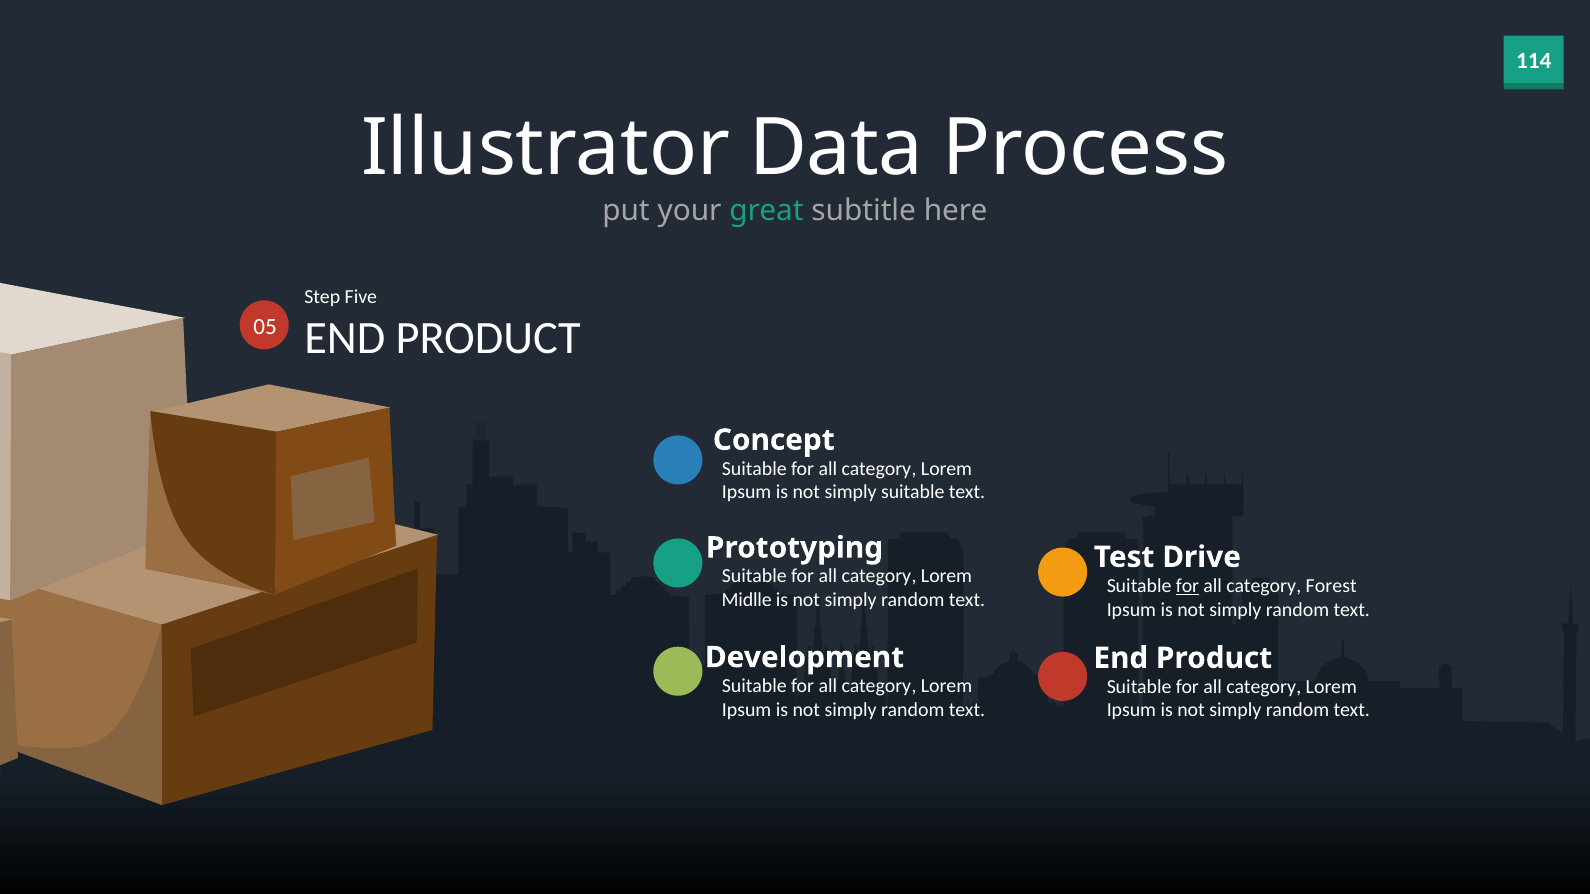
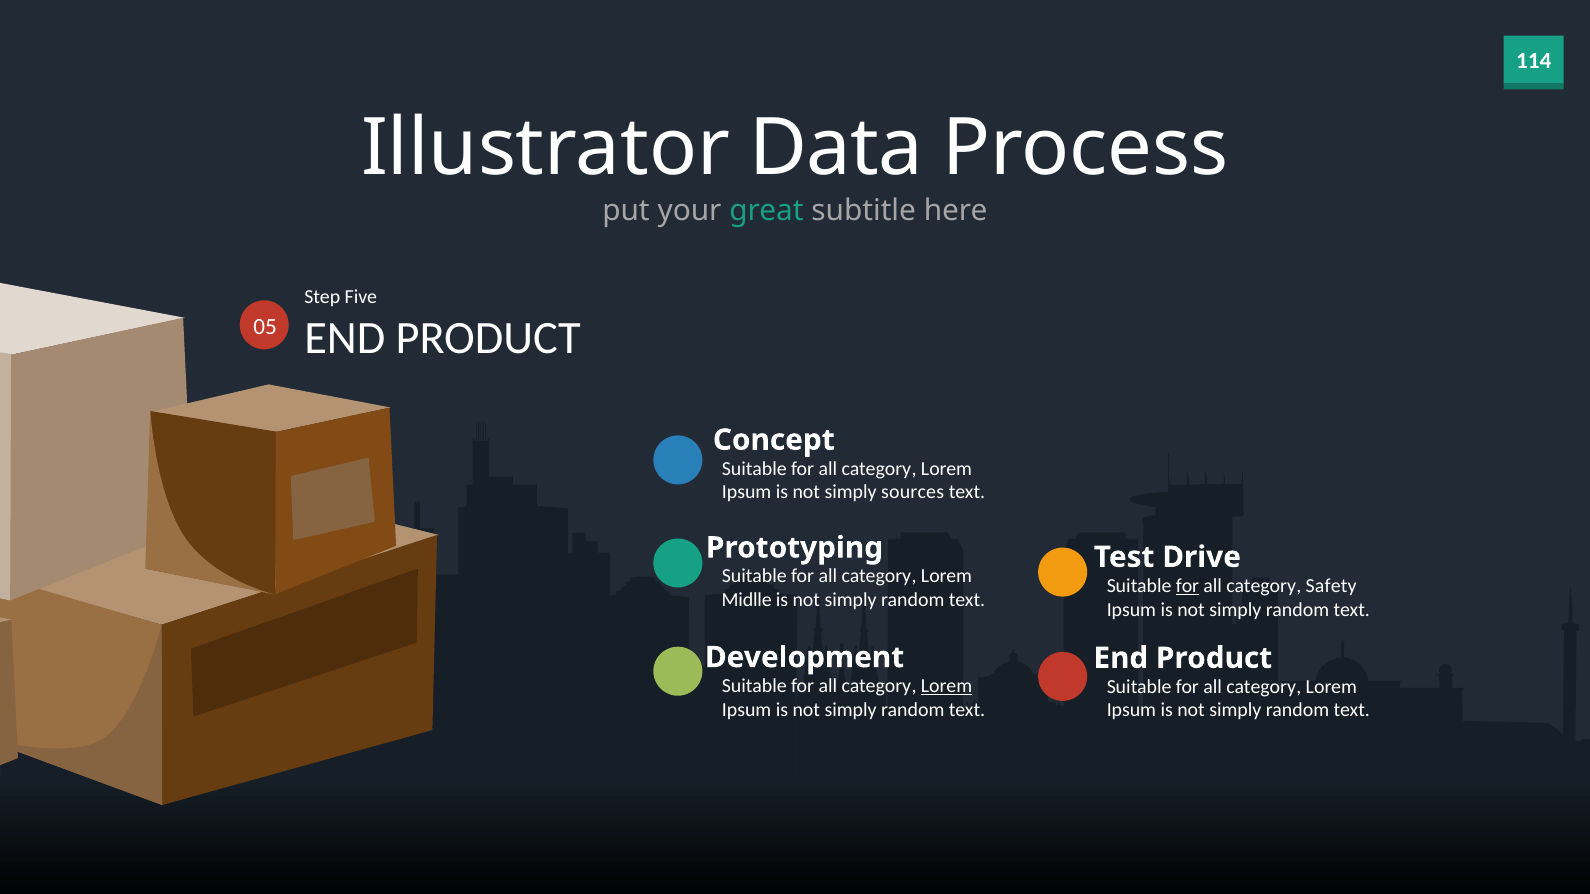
simply suitable: suitable -> sources (913, 493)
Forest: Forest -> Safety (1331, 586)
Lorem underline: none -> present (947, 686)
